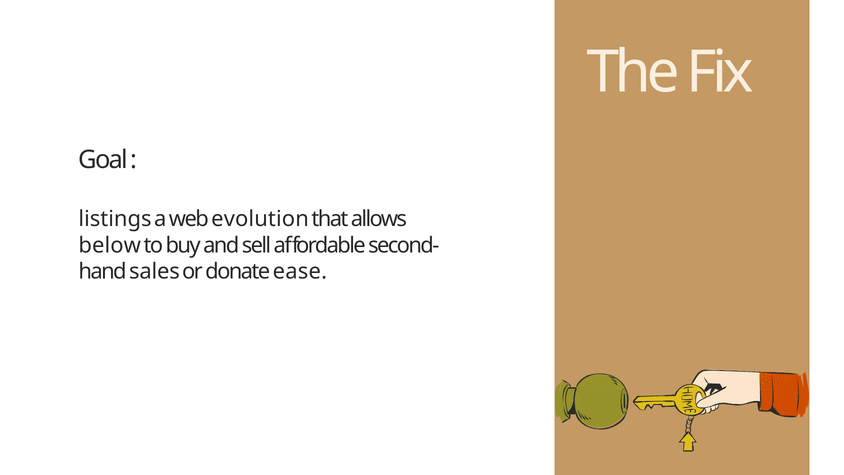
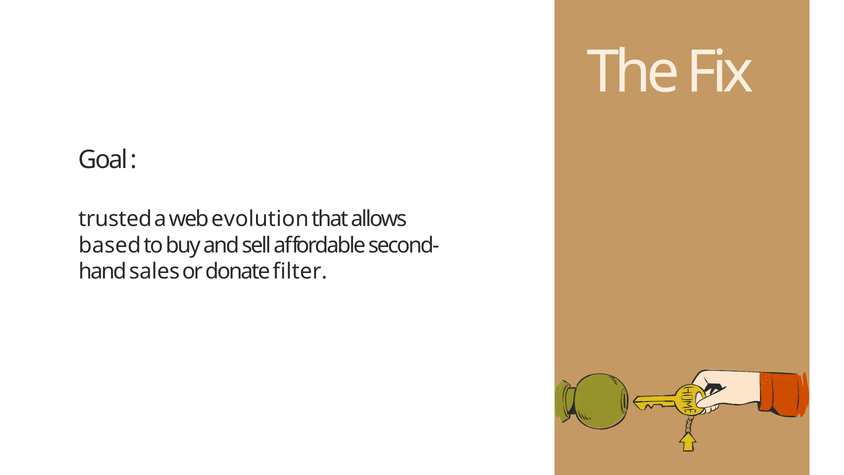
listings: listings -> trusted (115, 219)
below: below -> based (110, 245)
ease: ease -> filter (300, 272)
